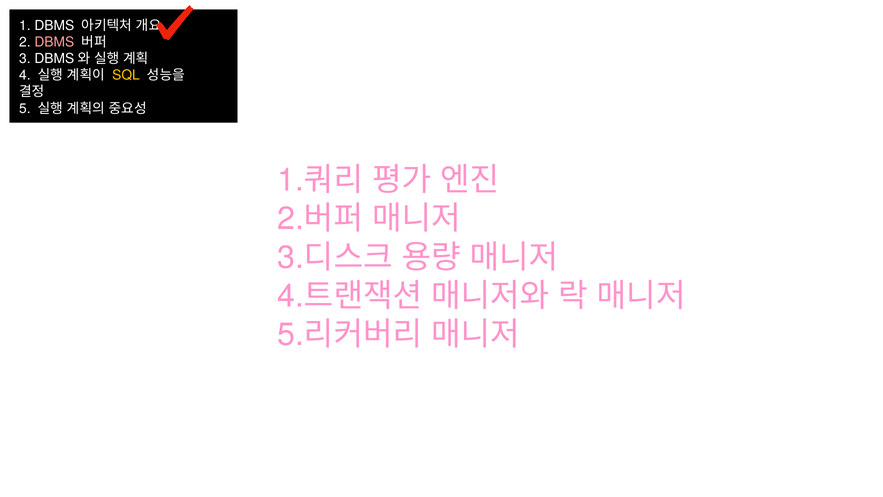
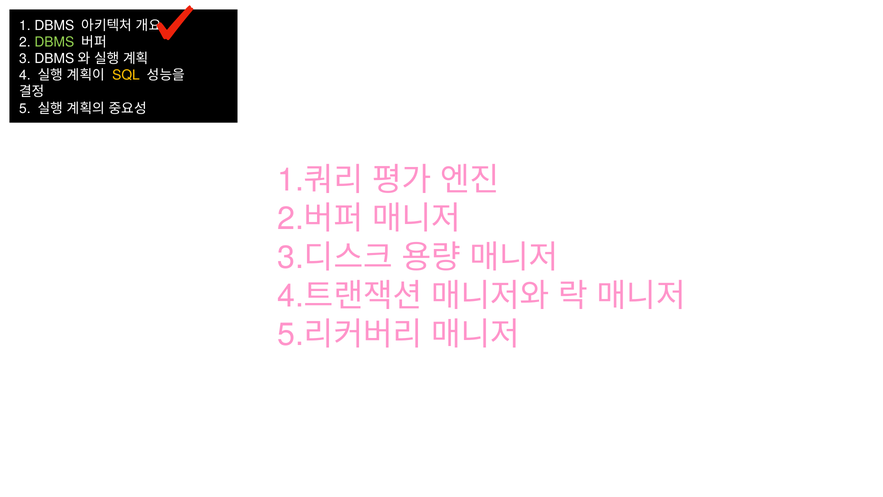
DBMS colour: pink -> light green (54, 42)
